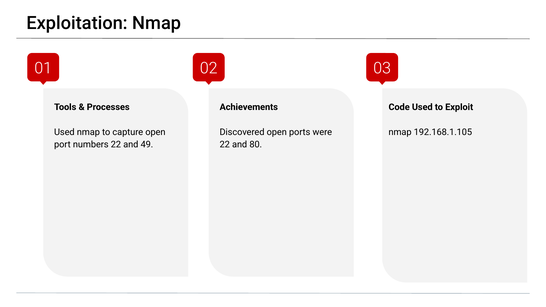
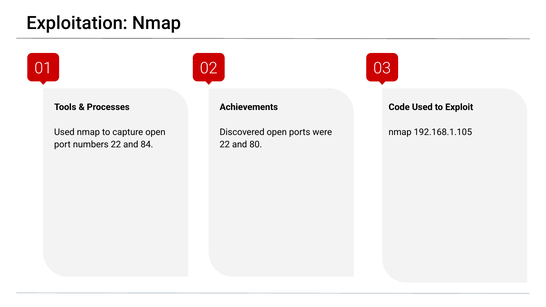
49: 49 -> 84 (147, 145)
